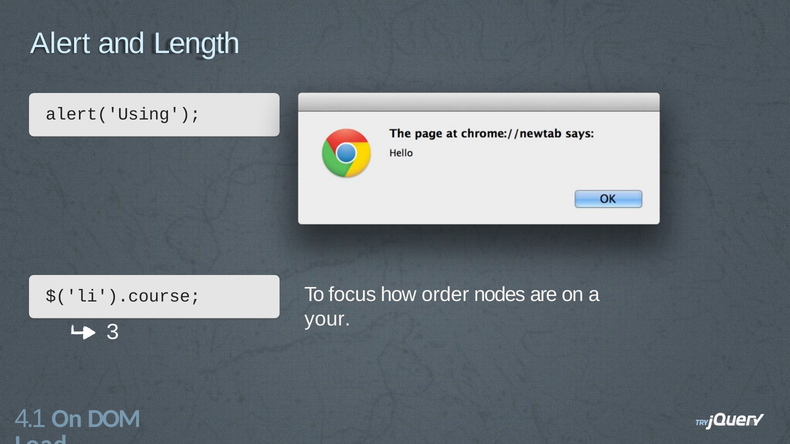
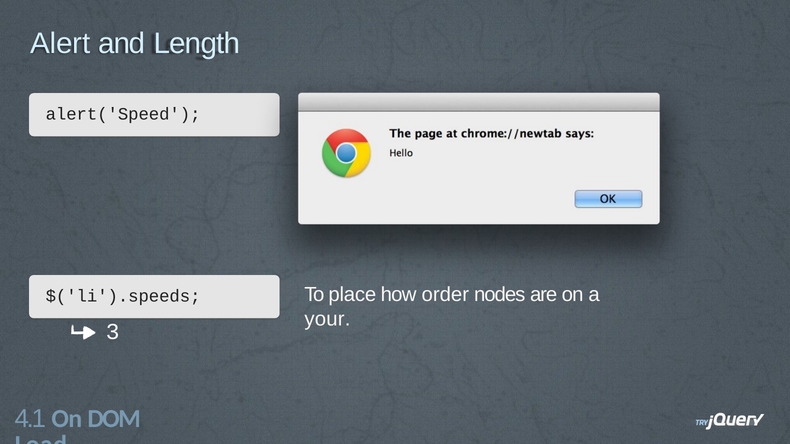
alert('Using: alert('Using -> alert('Speed (123, 114)
focus: focus -> place (352, 295)
$('li').course: $('li').course -> $('li').speeds (123, 296)
